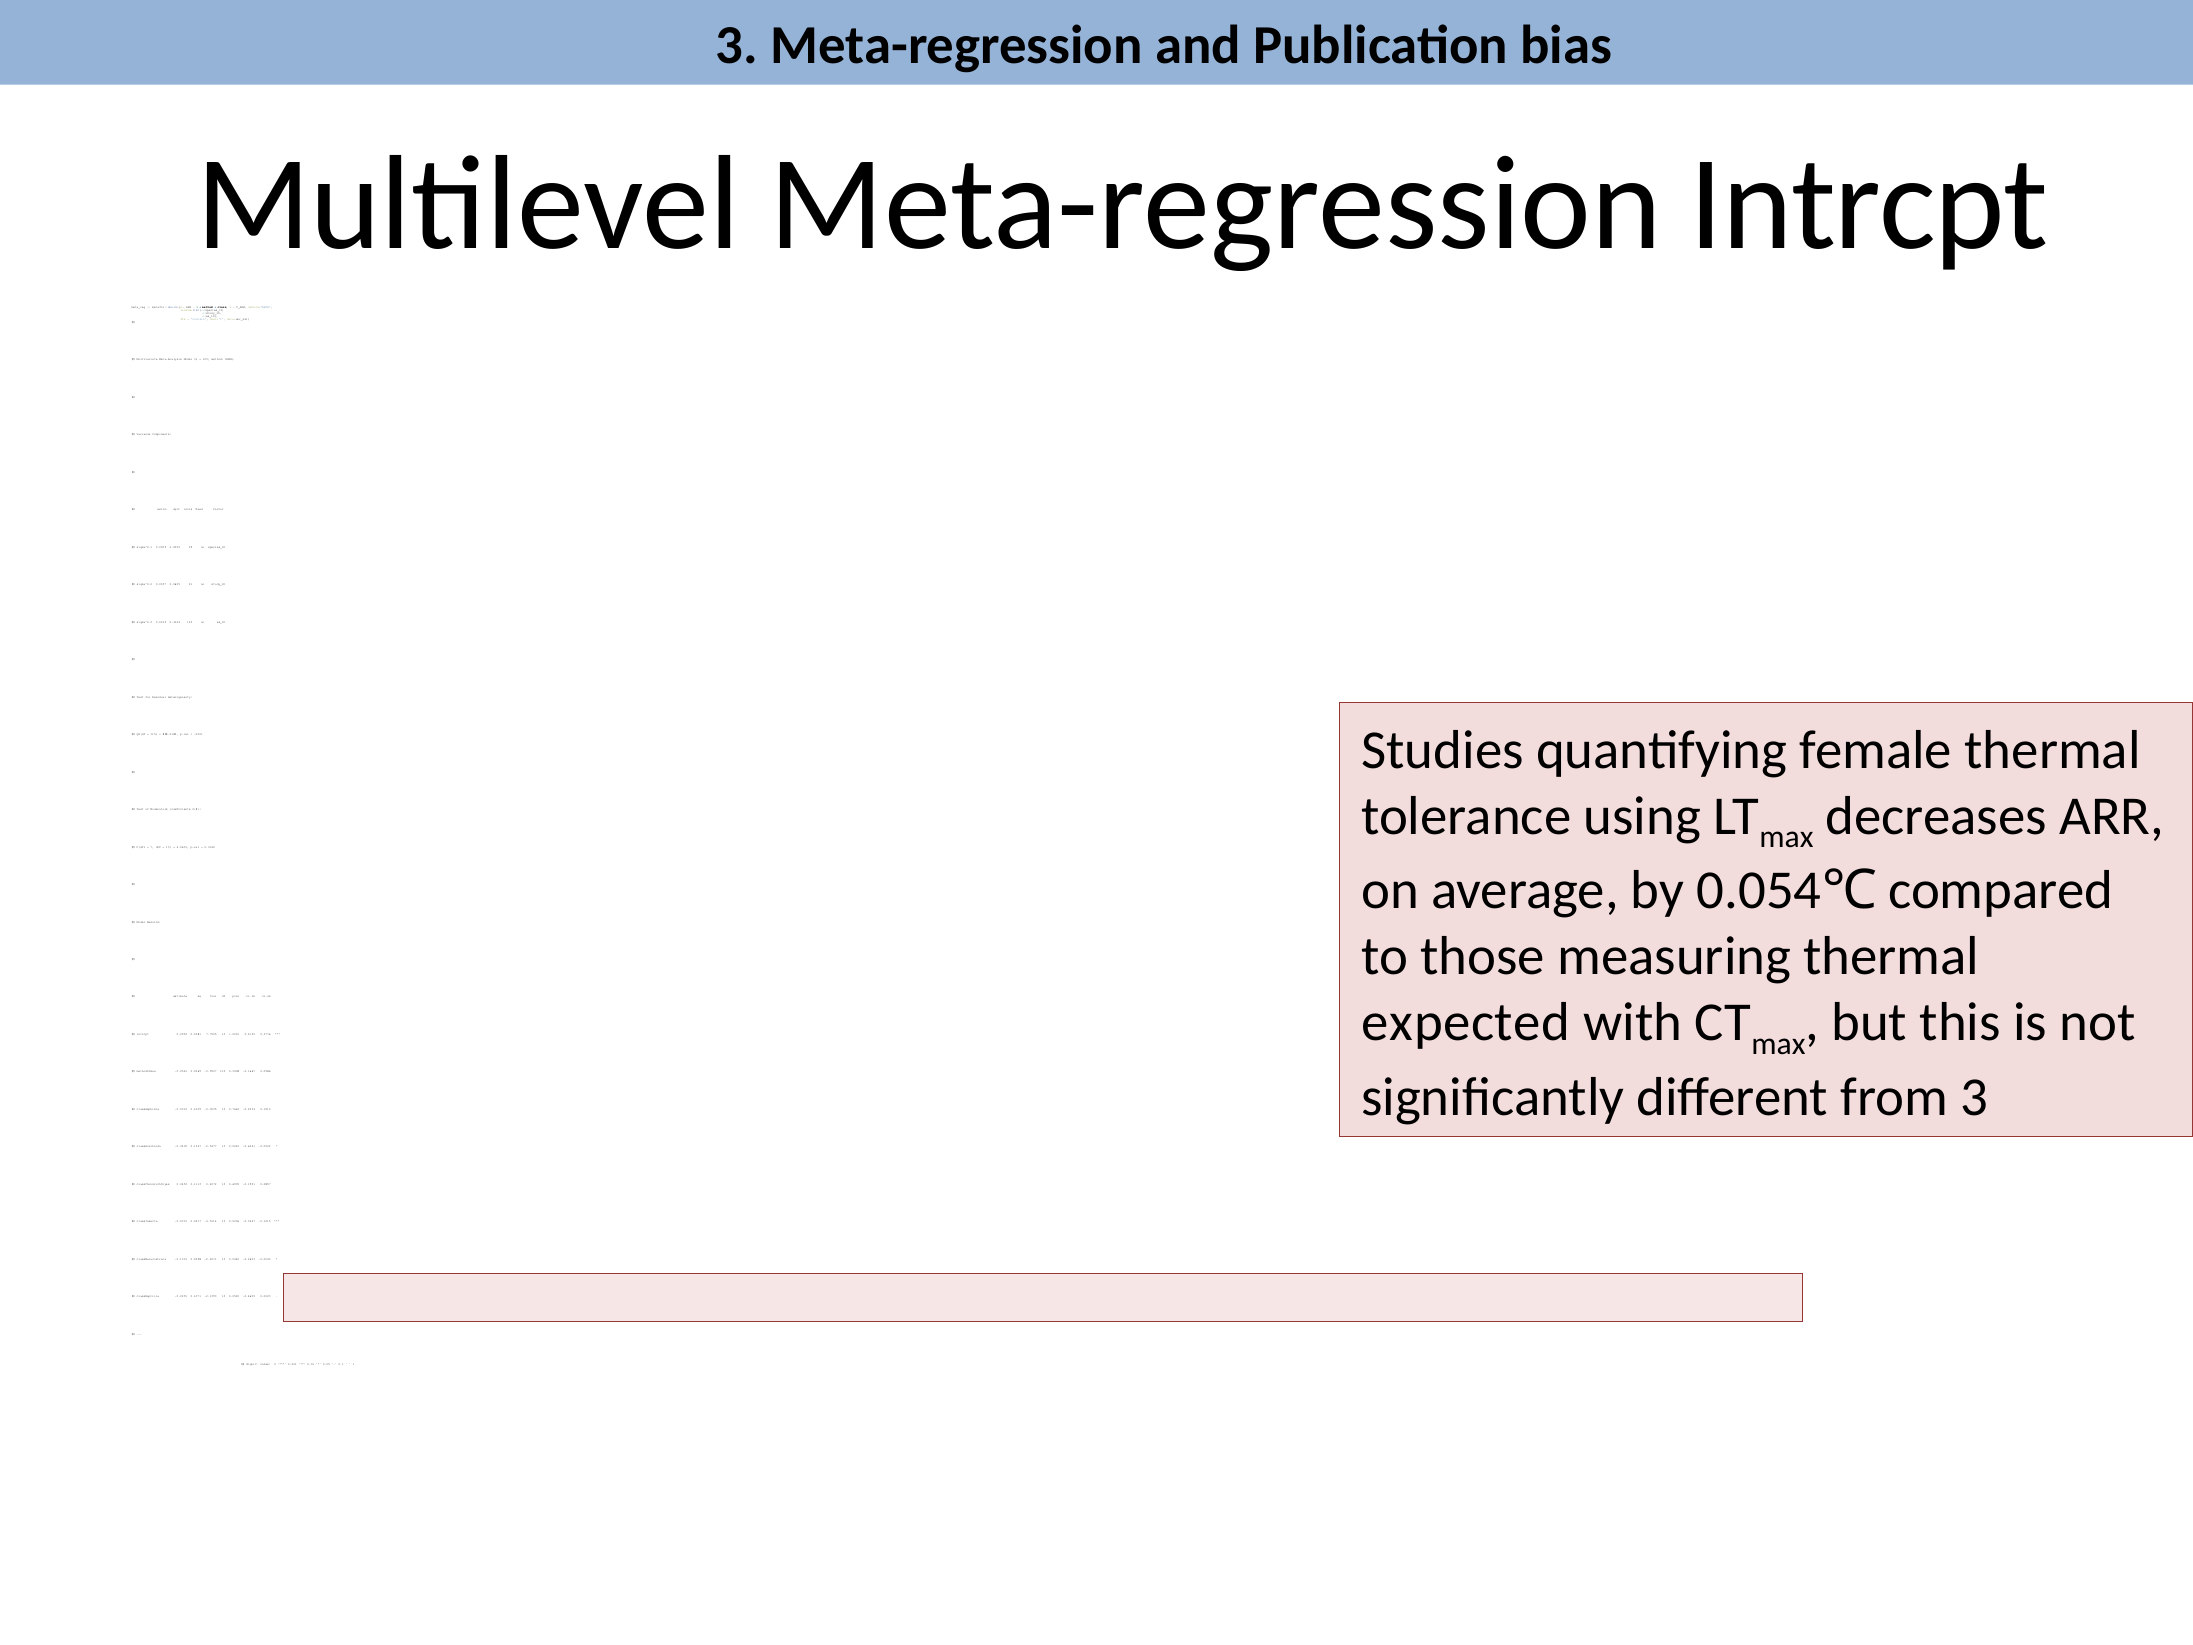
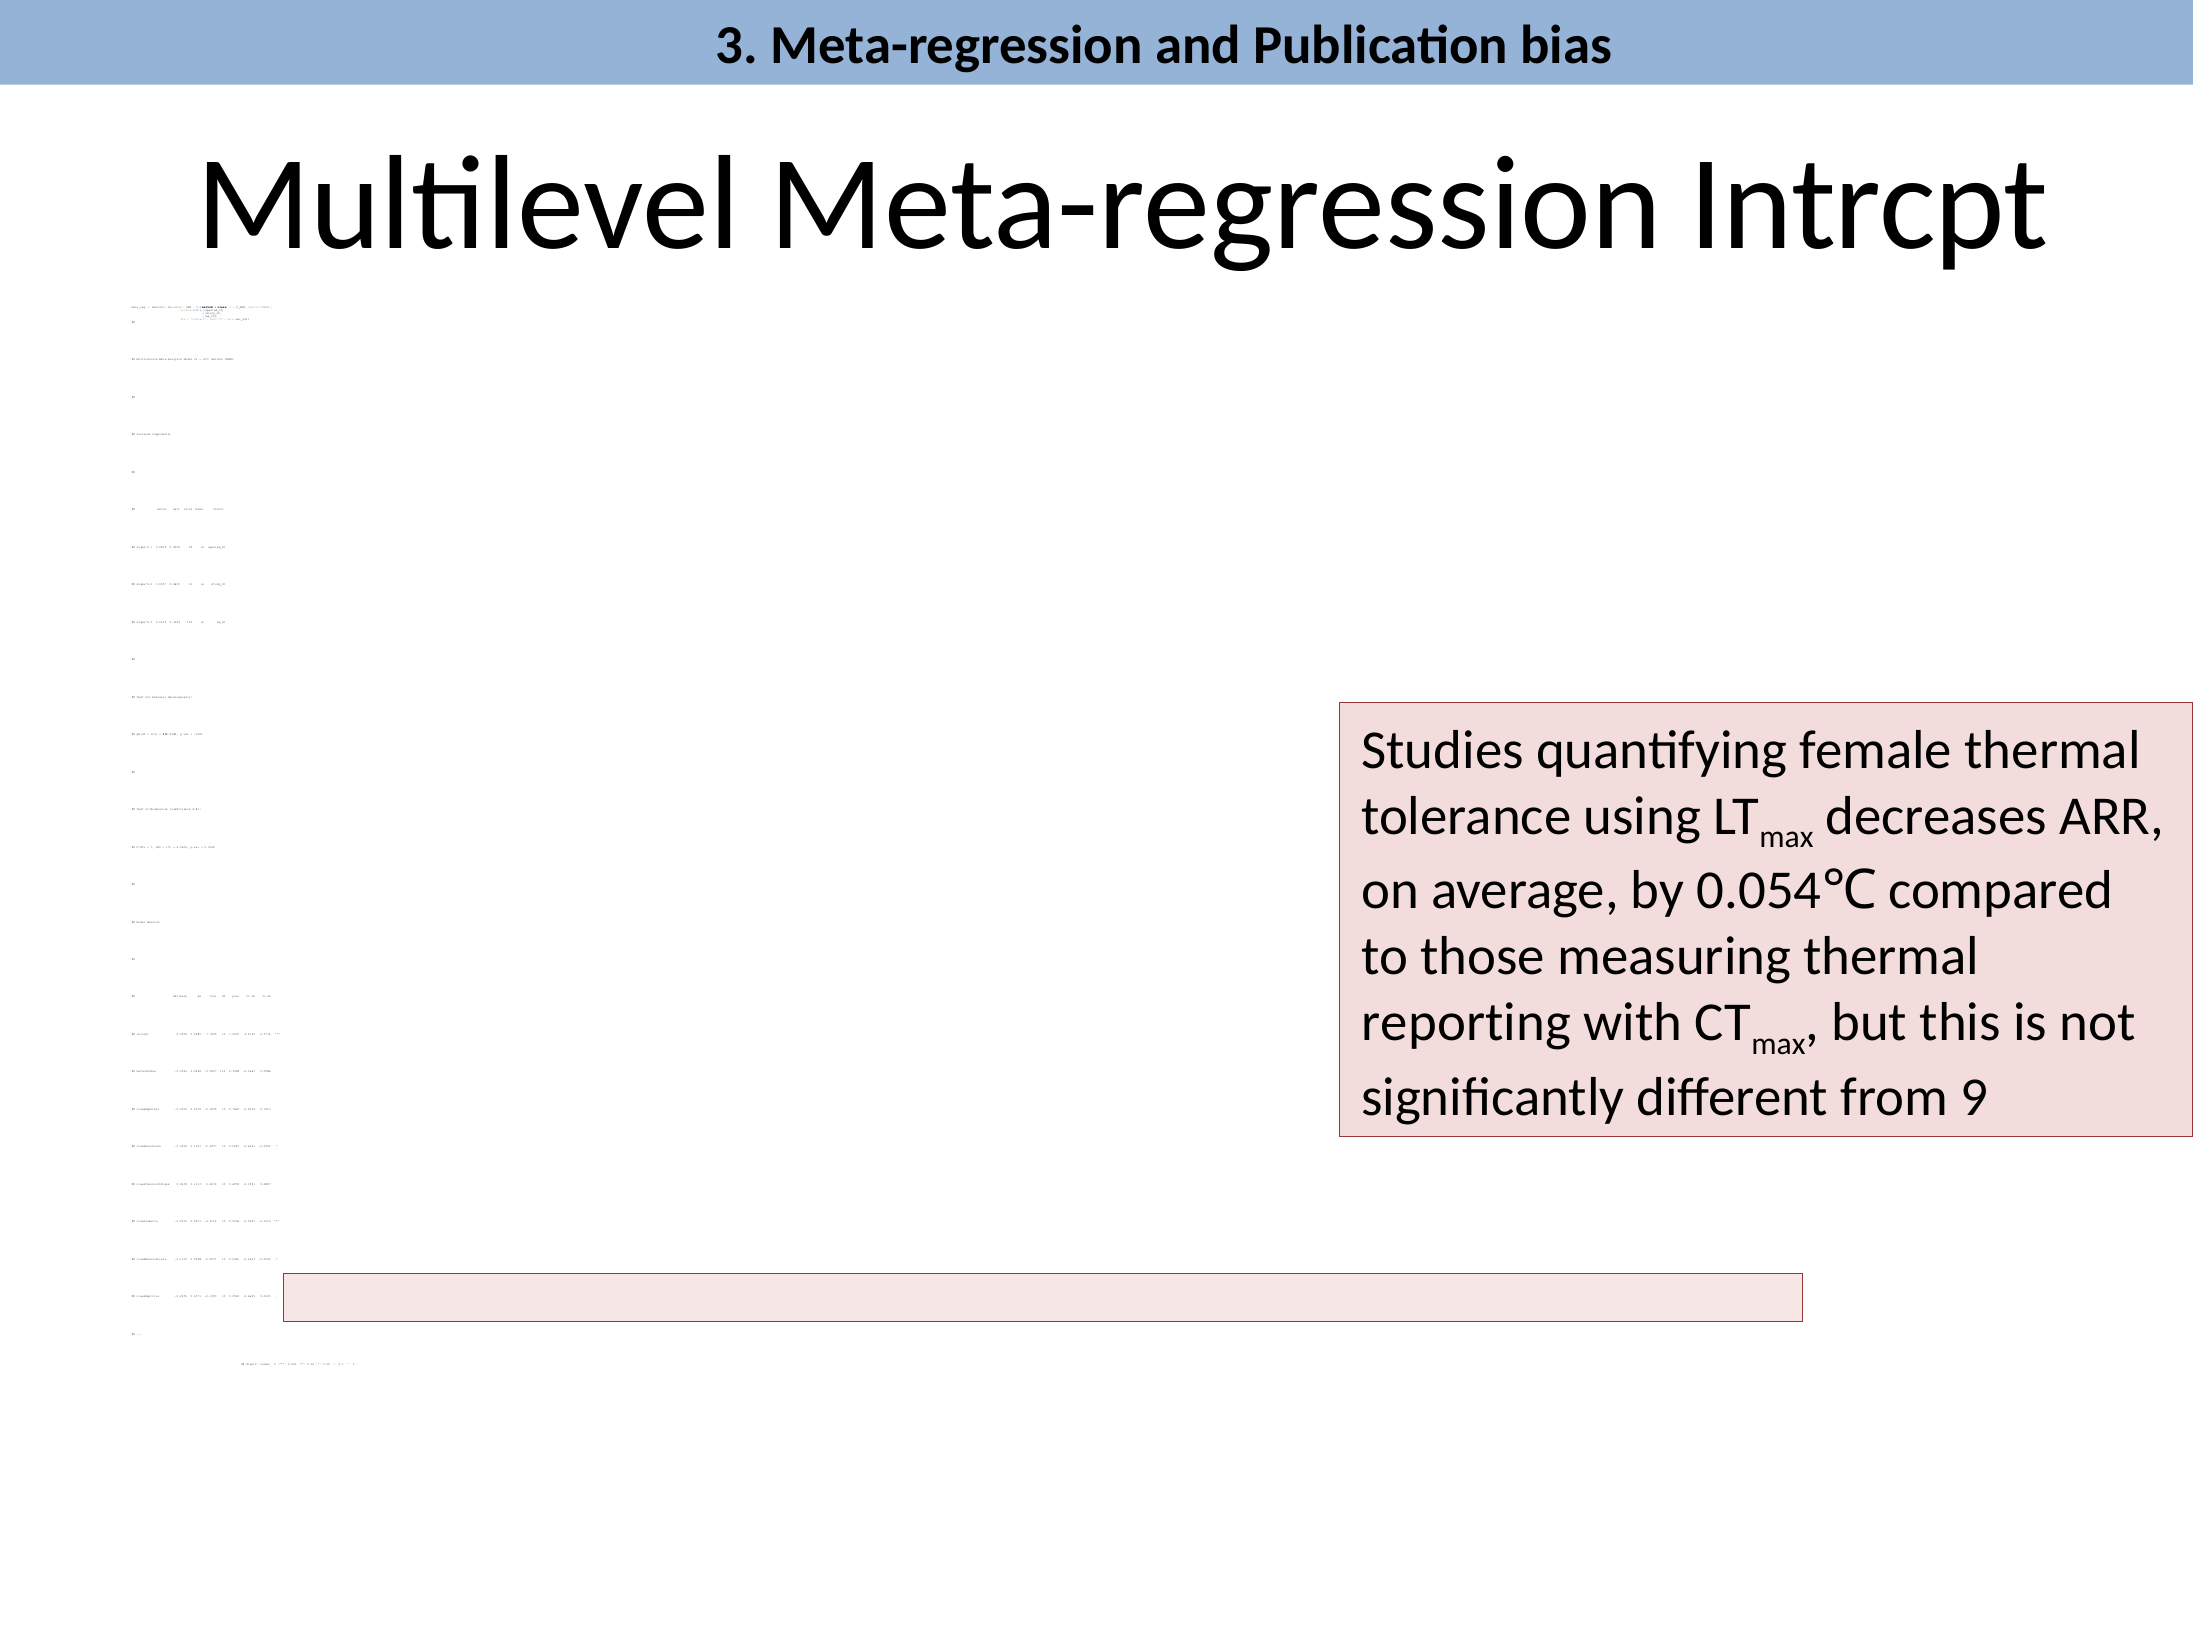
expected: expected -> reporting (1466, 1022)
from 3: 3 -> 9 (1974, 1097)
